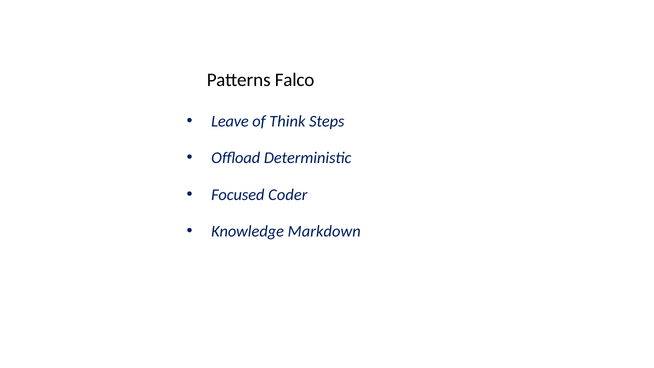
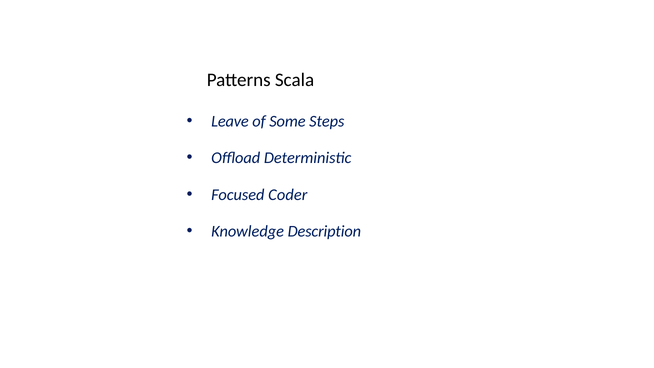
Falco: Falco -> Scala (295, 80)
Think: Think -> Some (287, 121)
Markdown: Markdown -> Description (324, 231)
